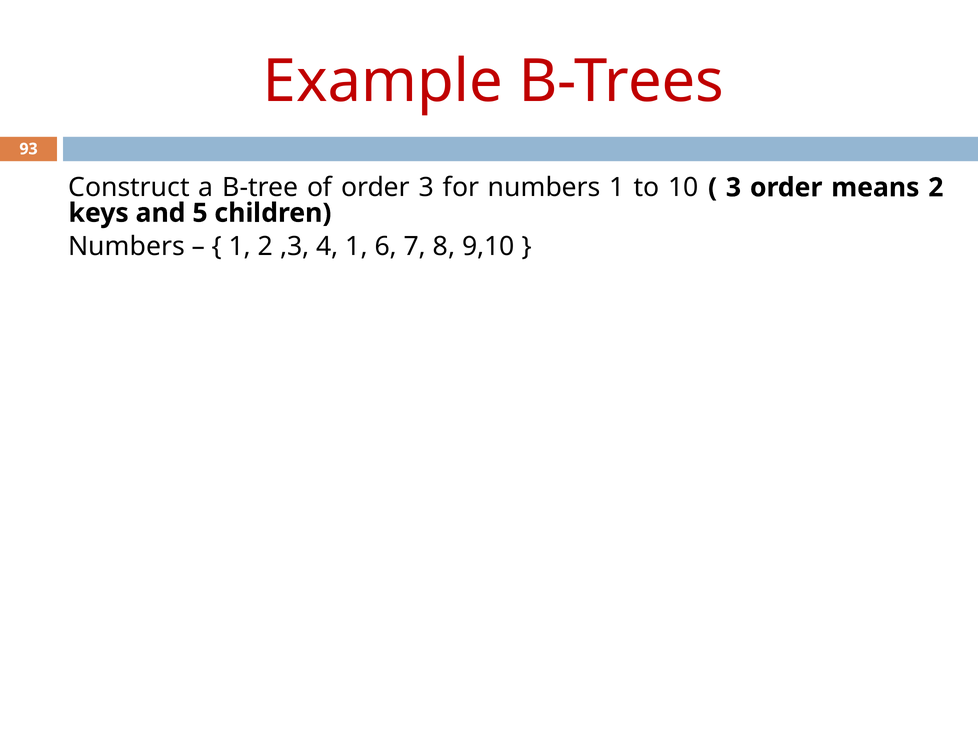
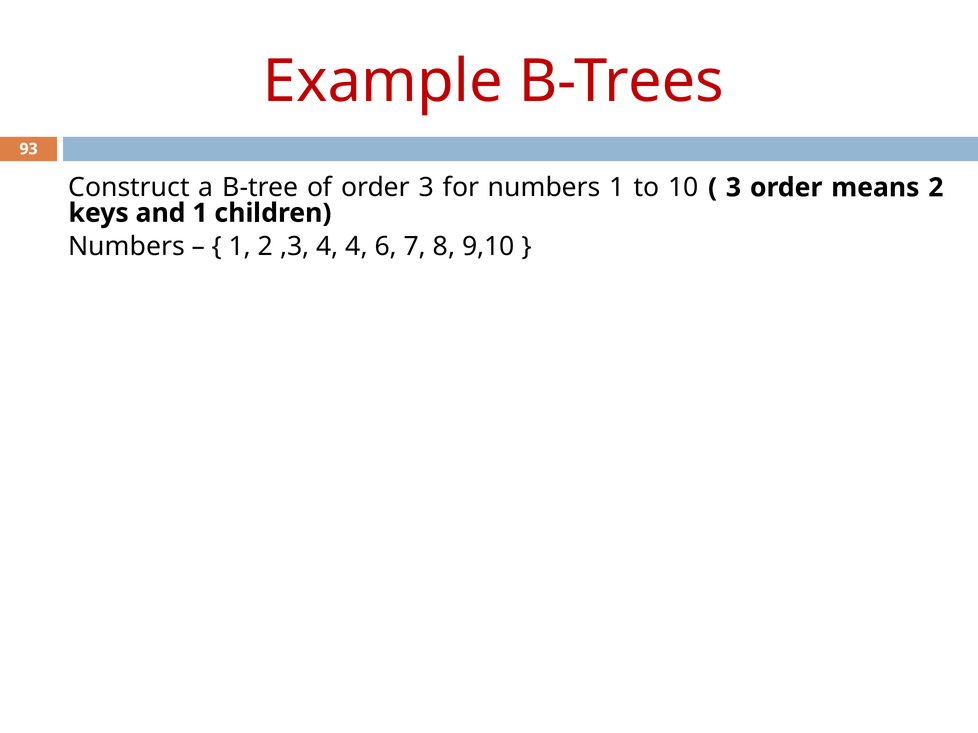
and 5: 5 -> 1 (200, 213)
4 1: 1 -> 4 (357, 247)
